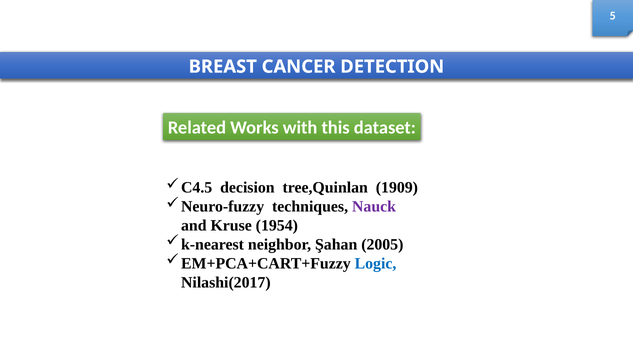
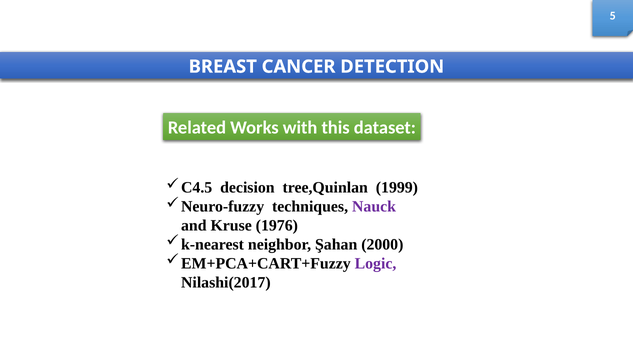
1909: 1909 -> 1999 (397, 187)
1954: 1954 -> 1976 (277, 225)
2005: 2005 -> 2000 (382, 244)
Logic colour: blue -> purple (376, 263)
